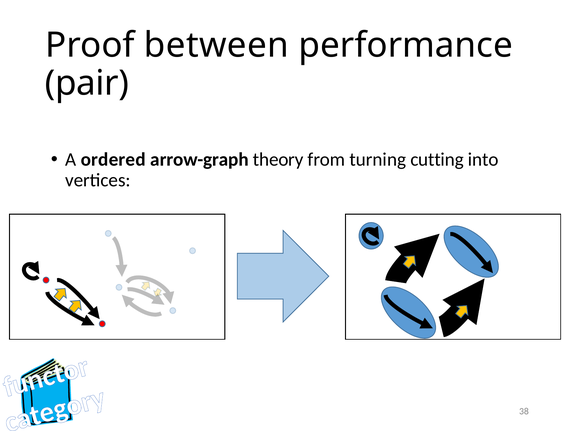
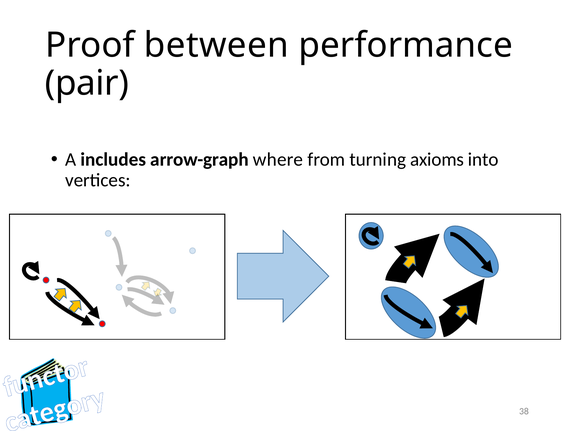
ordered: ordered -> includes (113, 159)
theory: theory -> where (278, 159)
cutting: cutting -> axioms (437, 159)
